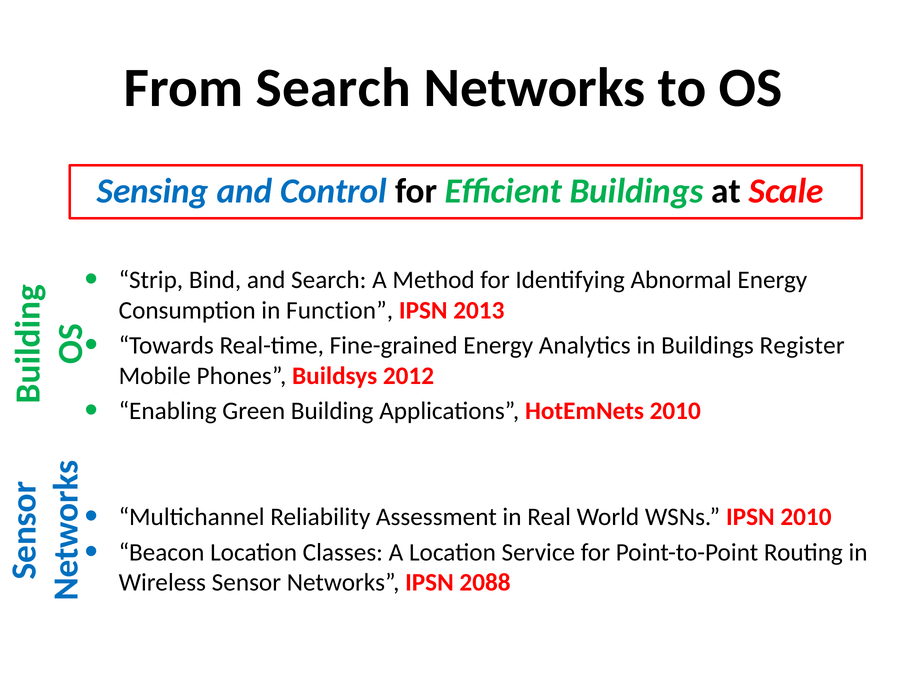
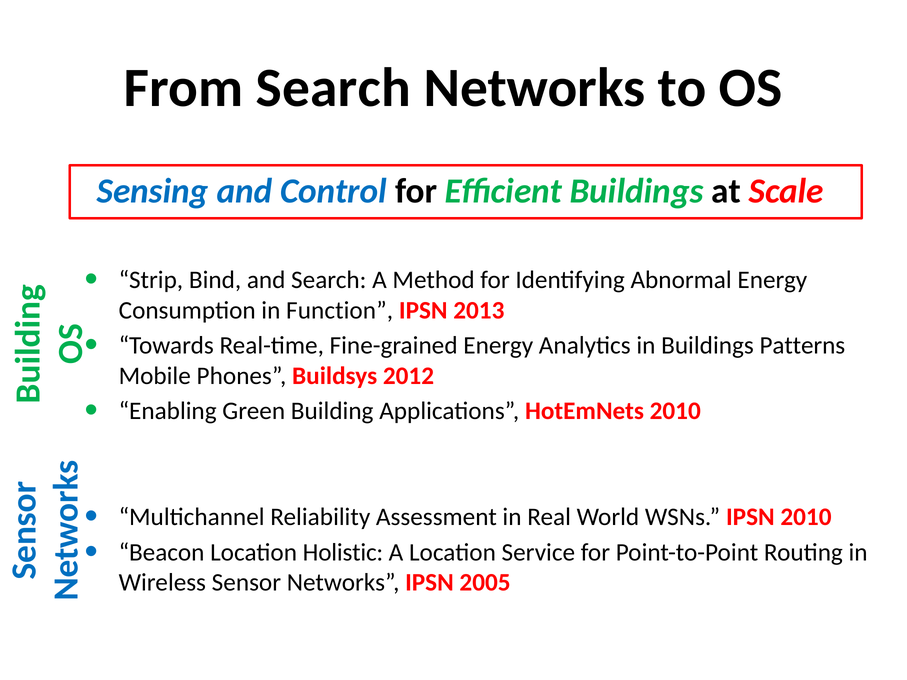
Register: Register -> Patterns (802, 346)
Classes: Classes -> Holistic (343, 552)
2088: 2088 -> 2005 (485, 583)
